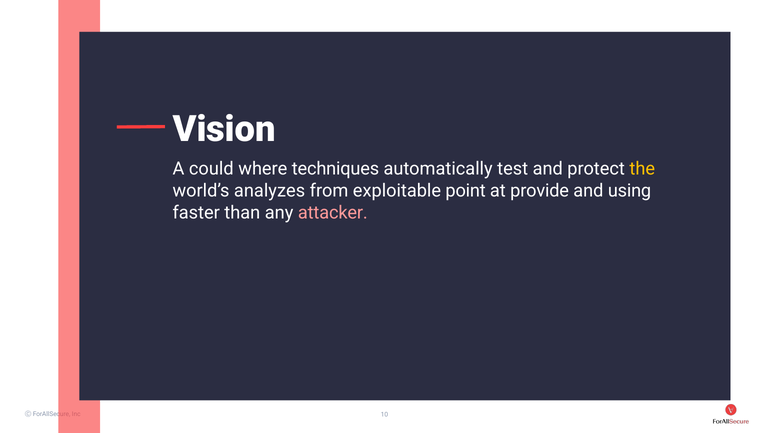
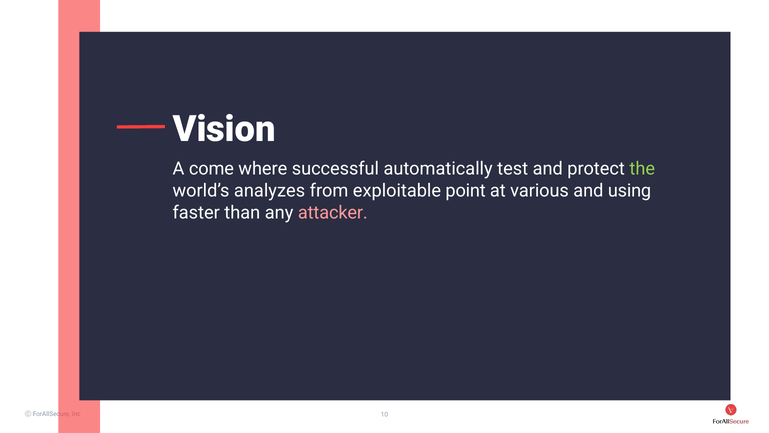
could: could -> come (211, 169)
techniques: techniques -> successful (335, 169)
the colour: yellow -> light green (642, 169)
provide: provide -> various (540, 190)
